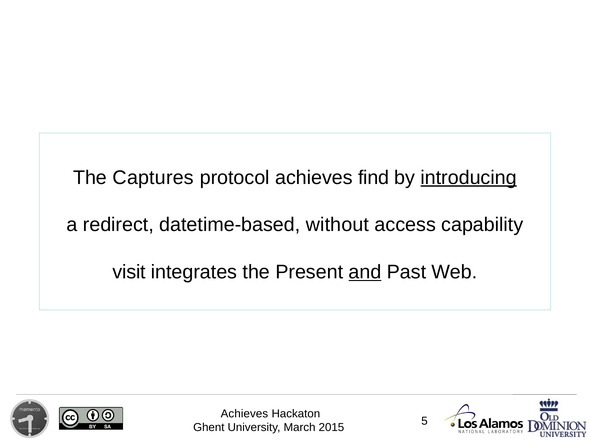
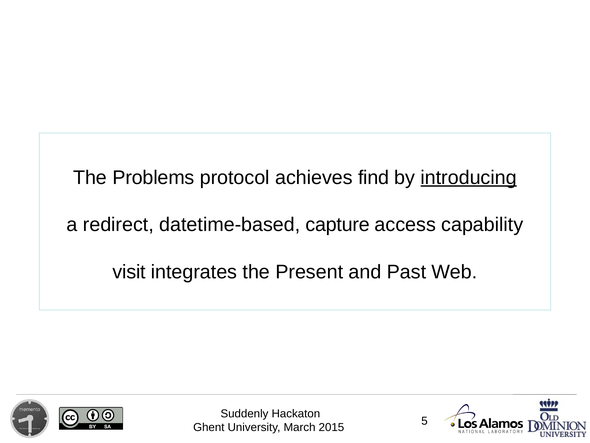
Captures: Captures -> Problems (153, 177)
without: without -> capture (338, 225)
and underline: present -> none (365, 272)
Achieves: Achieves -> Suddenly (244, 413)
